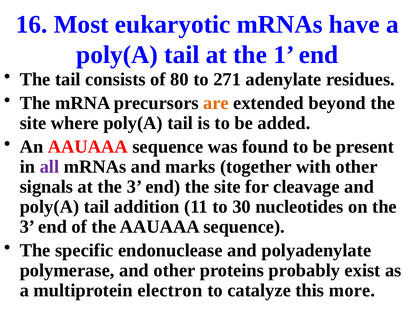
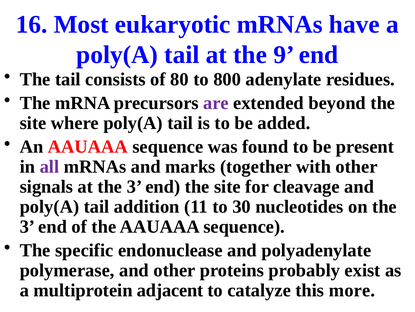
1: 1 -> 9 (284, 55)
271: 271 -> 800 (227, 79)
are colour: orange -> purple (216, 103)
electron: electron -> adjacent (170, 290)
